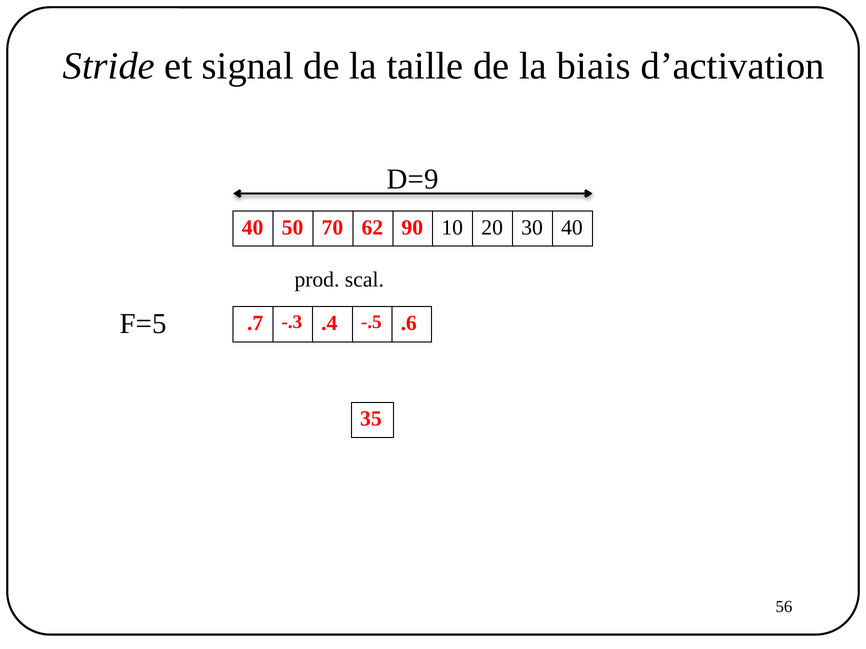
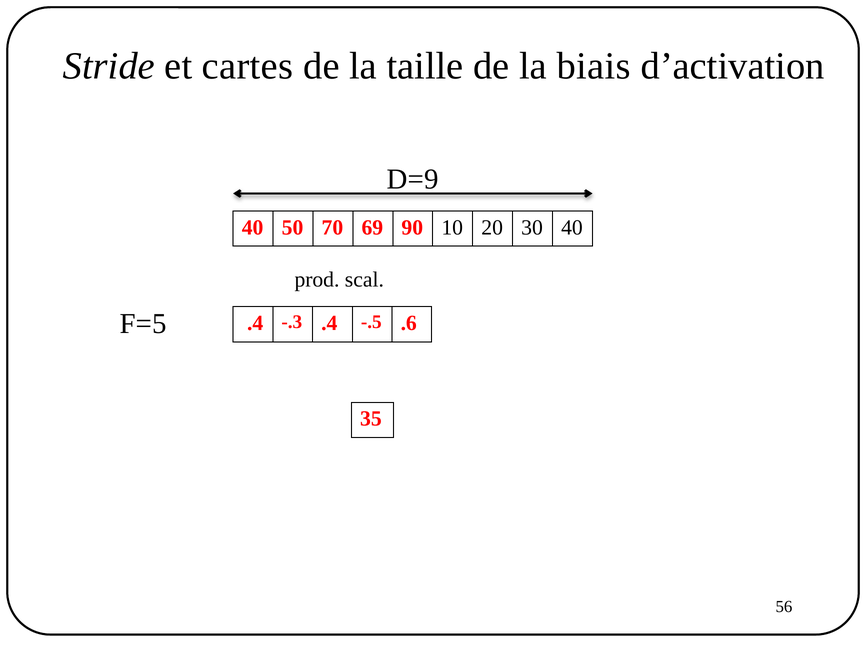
signal: signal -> cartes (248, 66)
62: 62 -> 69 (372, 228)
F=5 .7: .7 -> .4 (255, 323)
